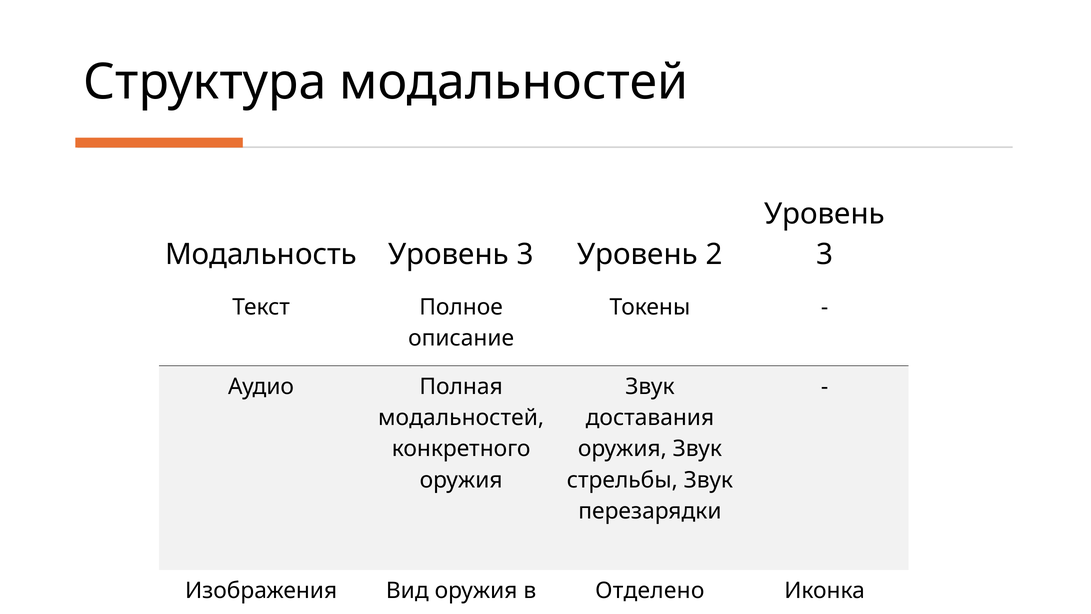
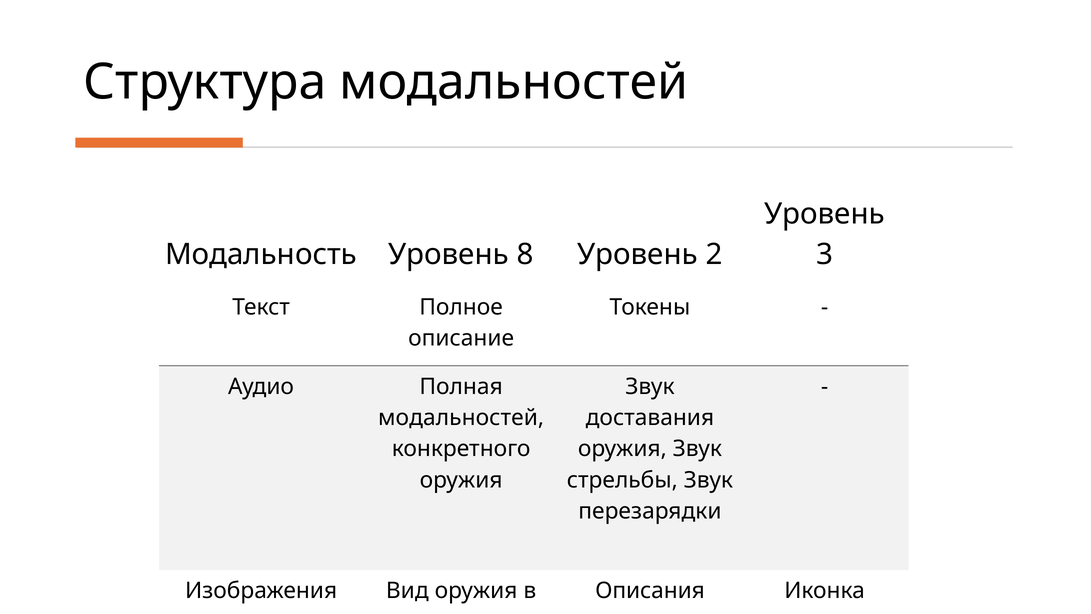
Модальность Уровень 3: 3 -> 8 (525, 254)
Отделено: Отделено -> Описания (650, 590)
